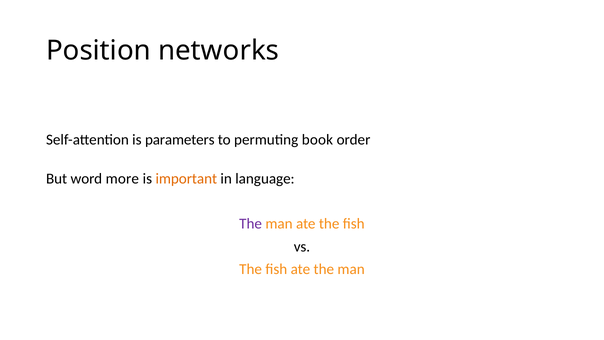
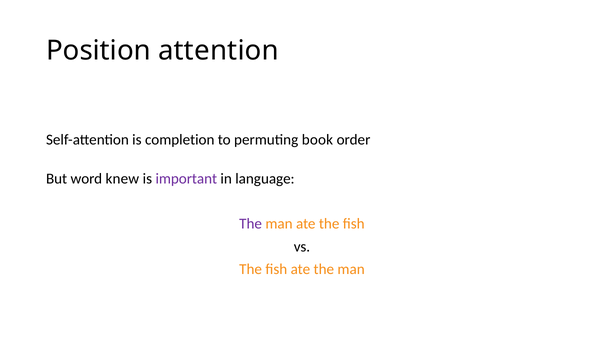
networks: networks -> attention (218, 51)
parameters: parameters -> completion (180, 140)
more: more -> knew (122, 179)
important colour: orange -> purple (186, 179)
